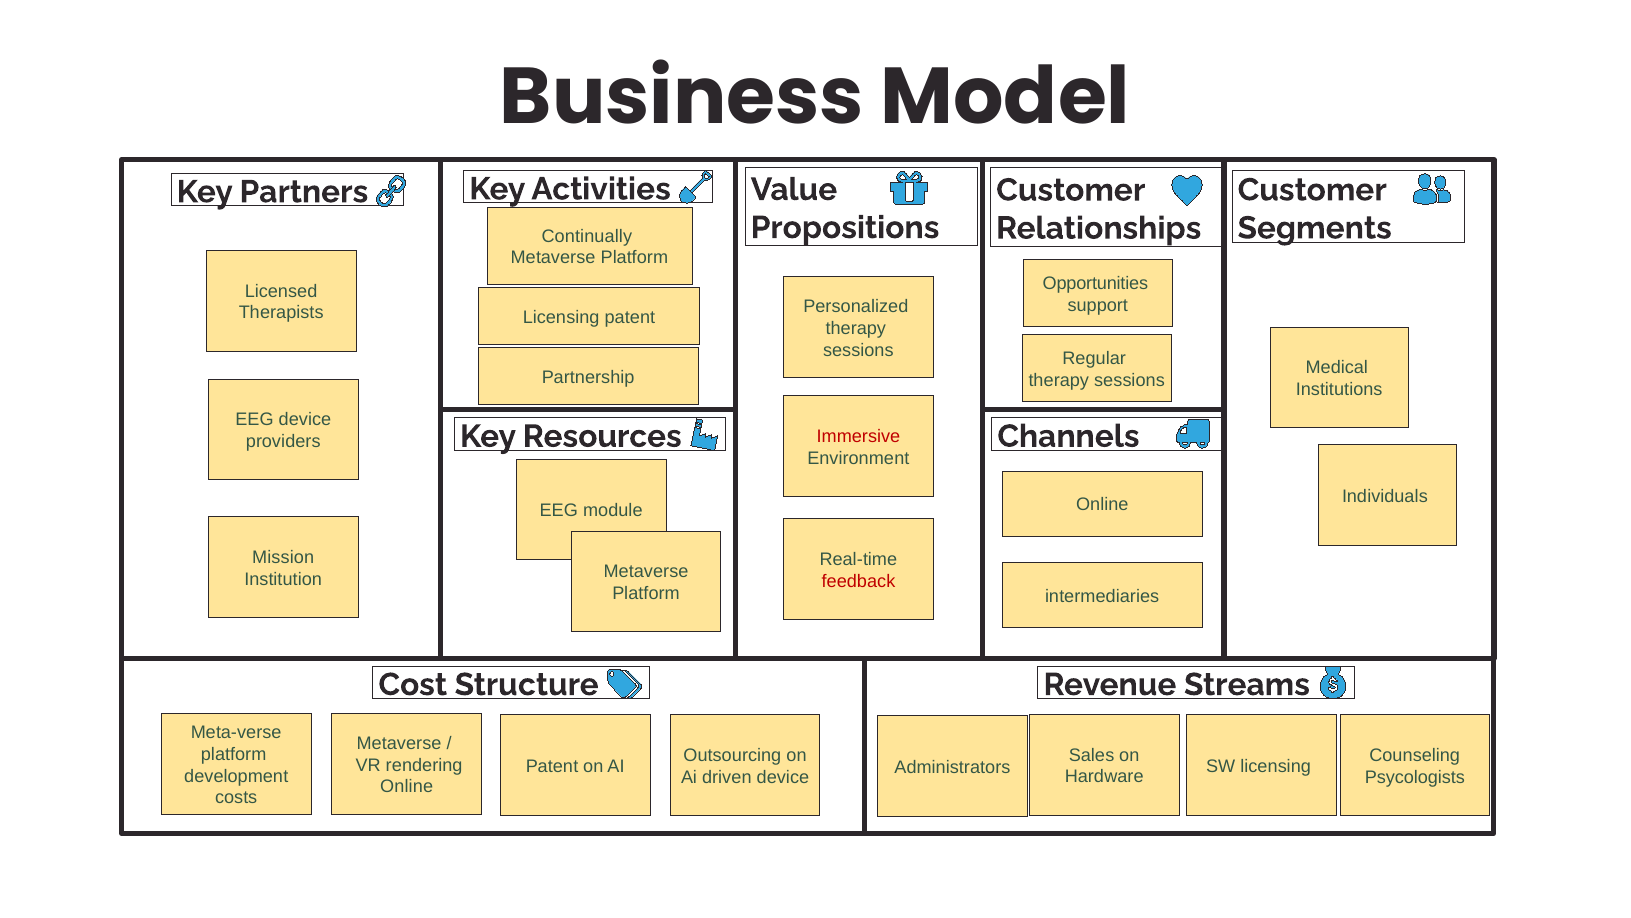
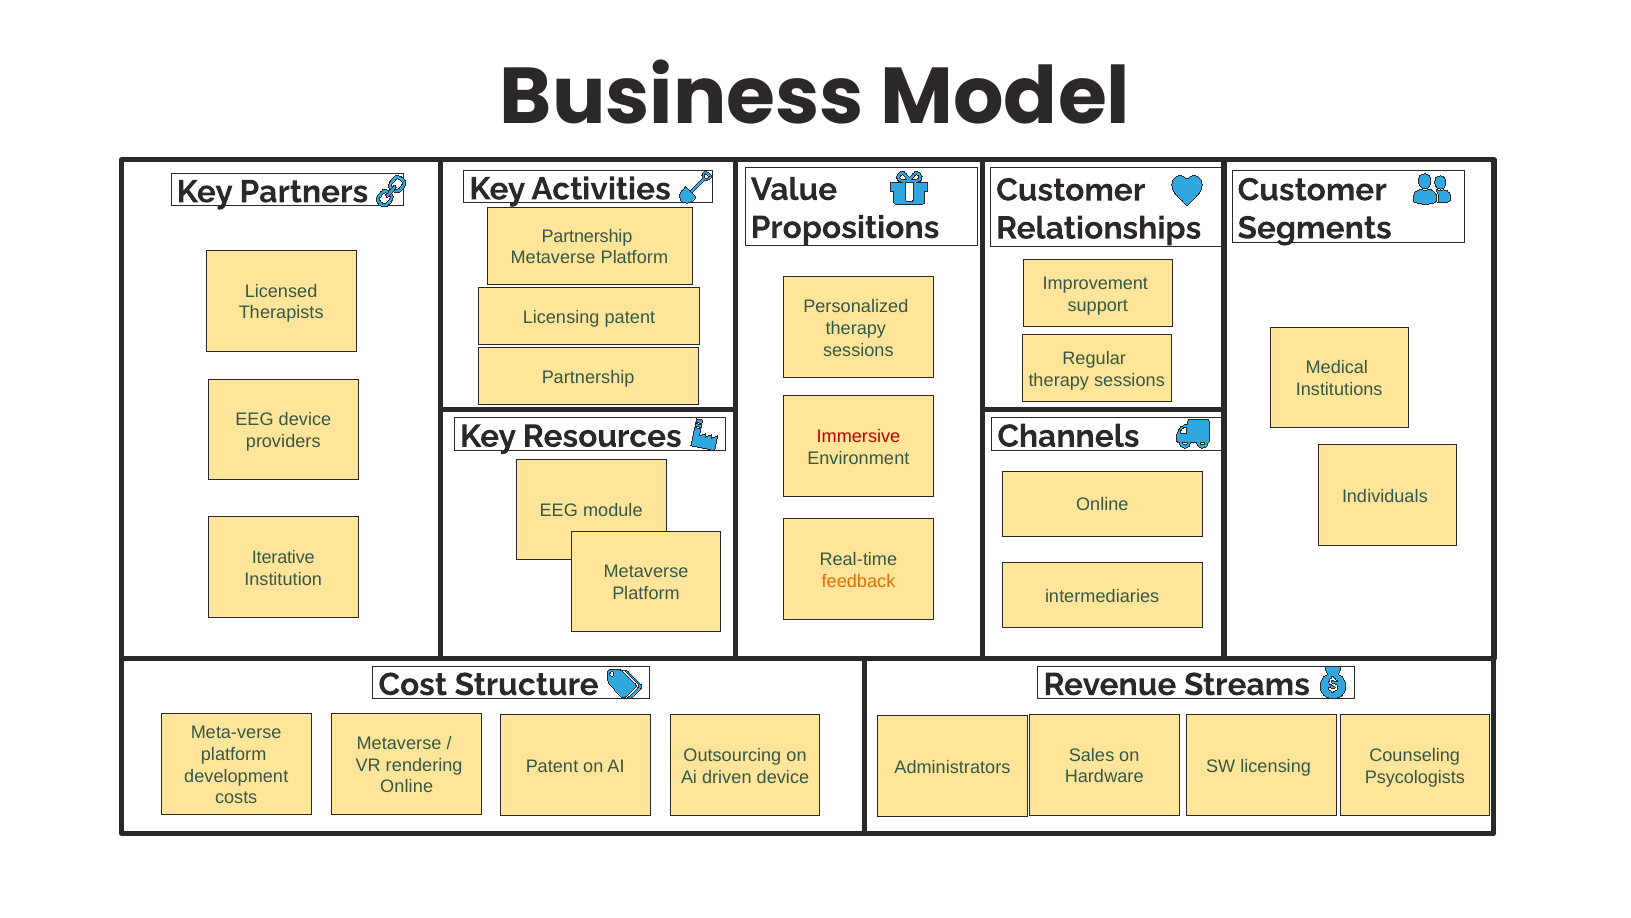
Continually: Continually -> Partnership (587, 236)
Opportunities: Opportunities -> Improvement (1095, 283)
Mission: Mission -> Iterative (283, 557)
feedback colour: red -> orange (858, 581)
